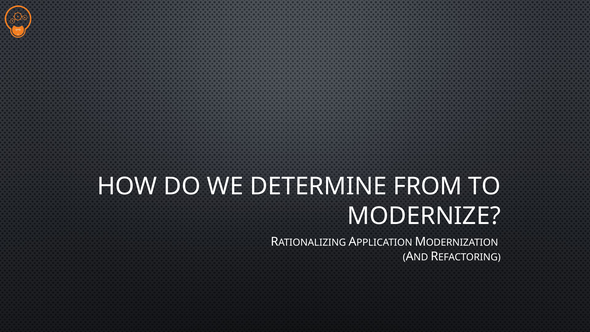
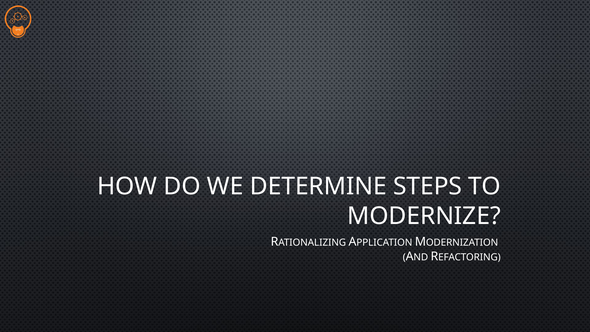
FROM: FROM -> STEPS (428, 186)
